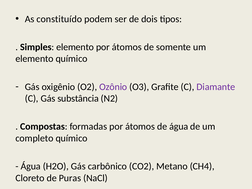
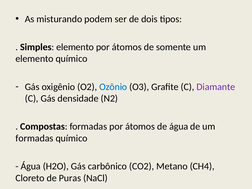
constituído: constituído -> misturando (59, 19)
Ozônio colour: purple -> blue (113, 87)
substância: substância -> densidade (78, 99)
completo: completo -> formadas (34, 138)
